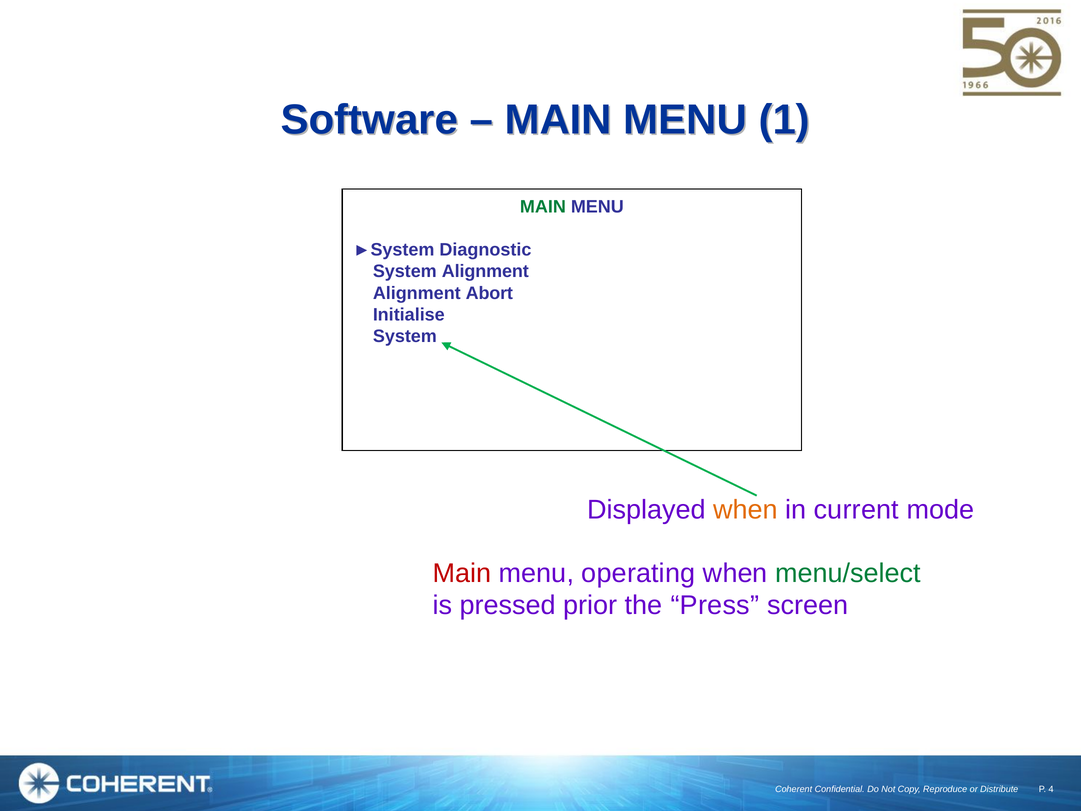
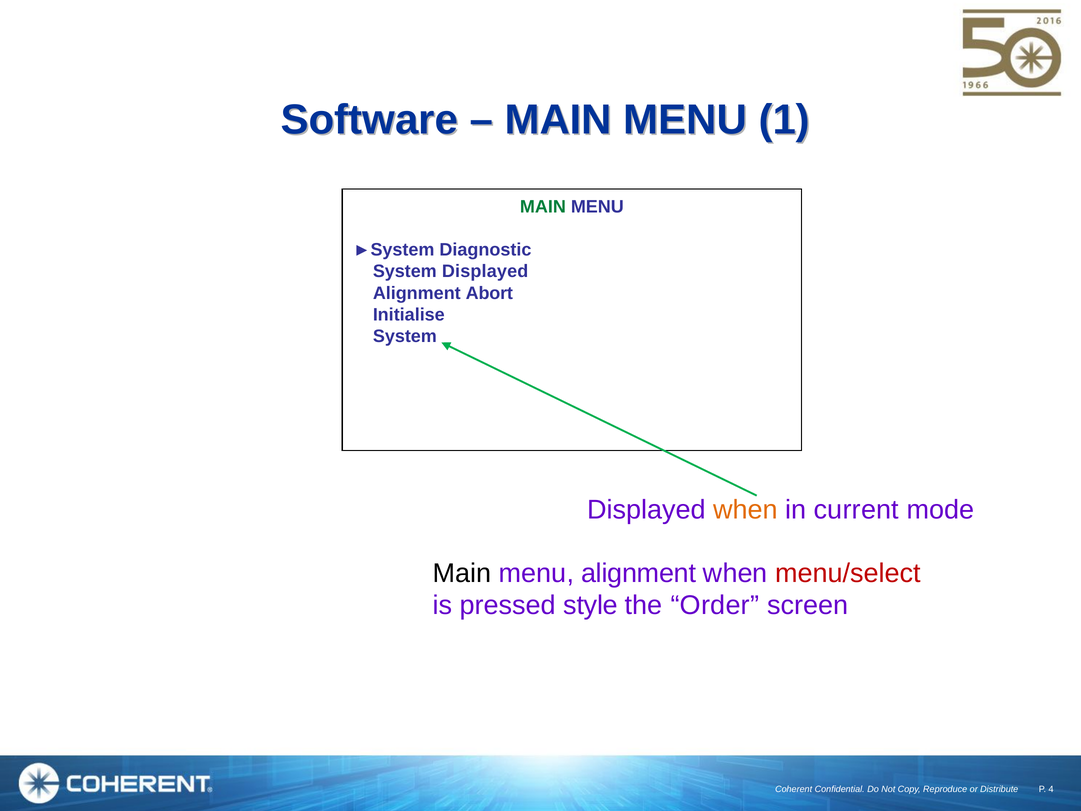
Alignment: Alignment -> Displayed (485, 271)
Main colour: red -> black (462, 573)
menu operating: operating -> alignment (639, 573)
menu/select colour: green -> red (848, 573)
prior: prior -> style (591, 605)
Press: Press -> Order (715, 605)
